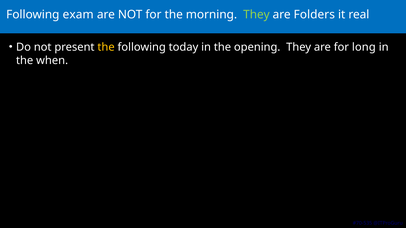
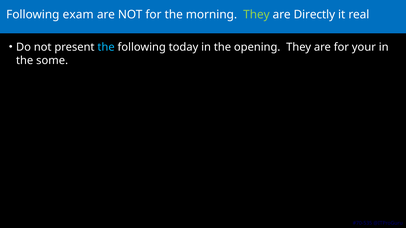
Folders: Folders -> Directly (314, 15)
the colour: yellow -> light blue (106, 47)
long: long -> your (364, 47)
when: when -> some (52, 61)
